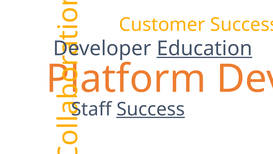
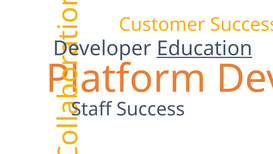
Success underline: present -> none (151, 109)
